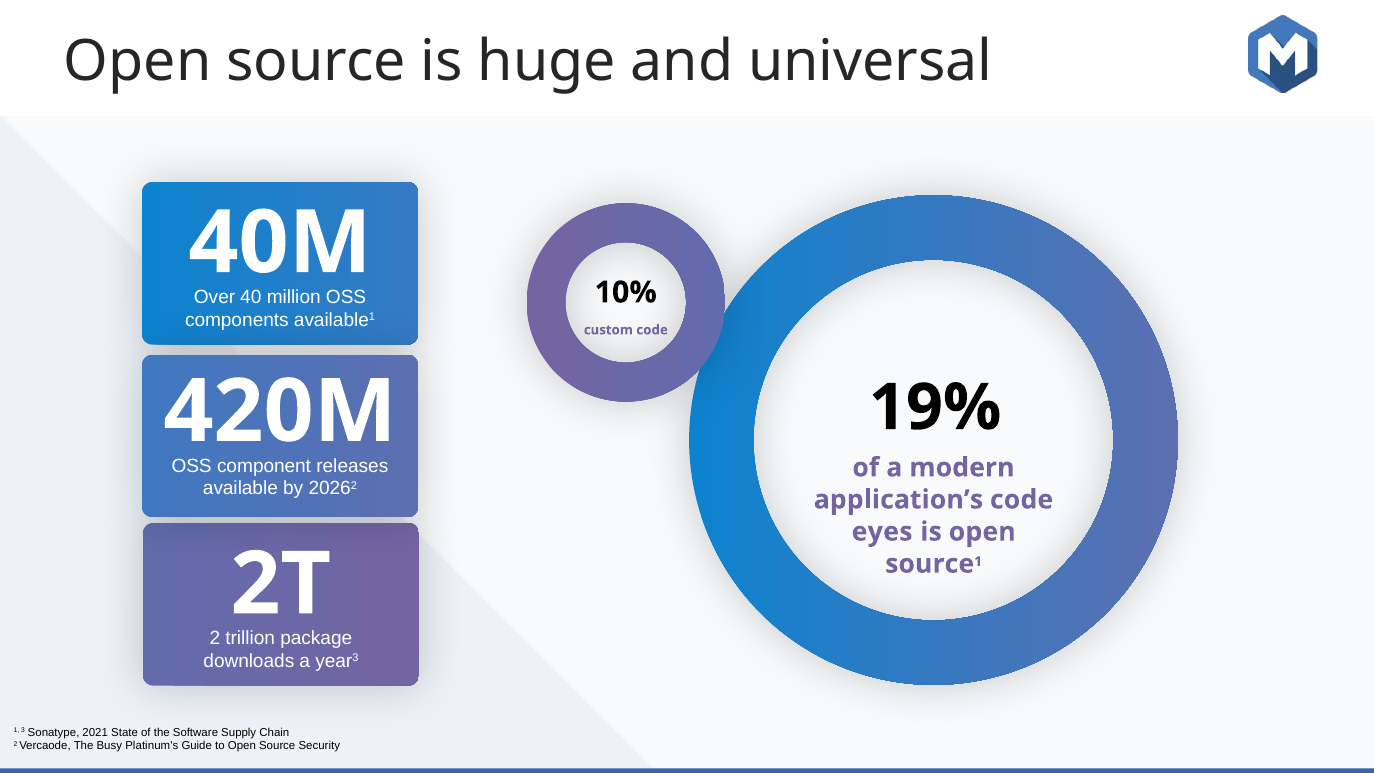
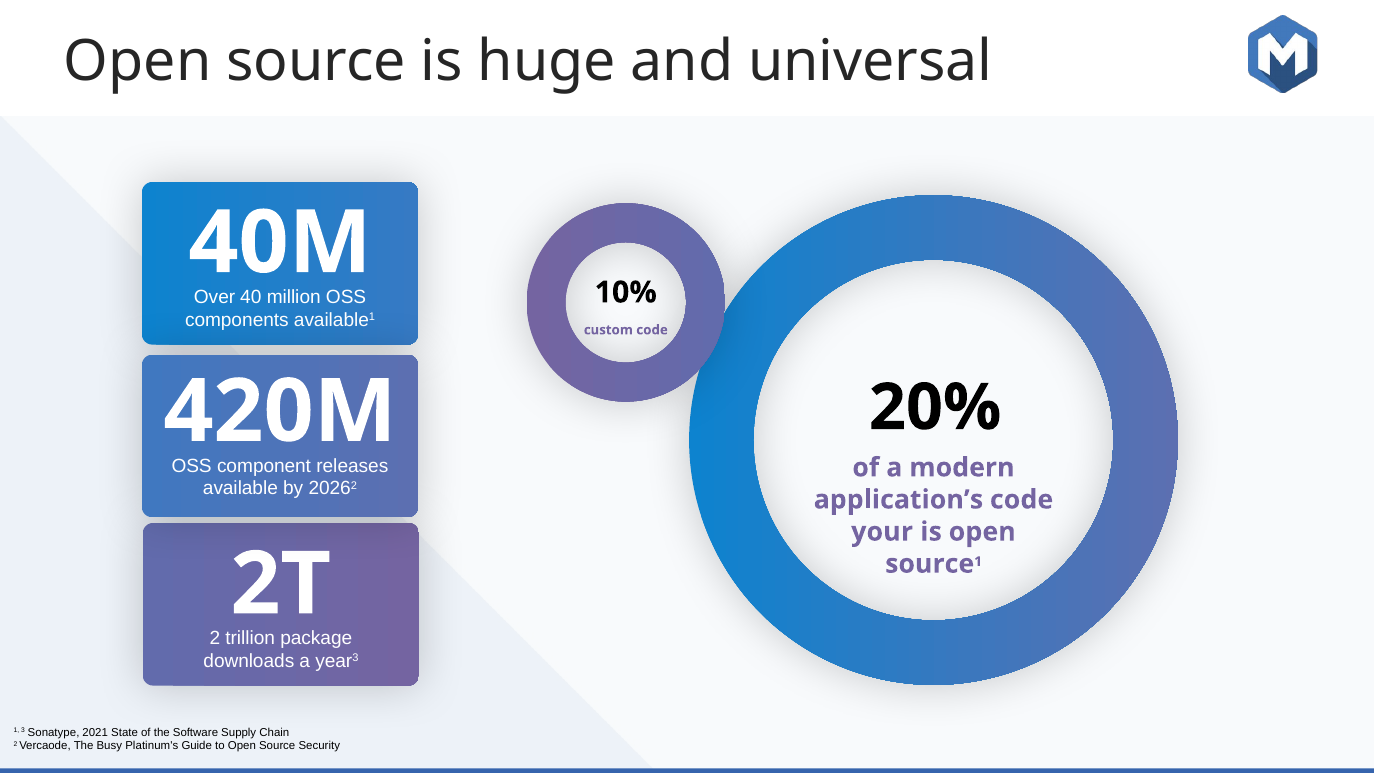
19%: 19% -> 20% (935, 408)
eyes: eyes -> your (882, 532)
